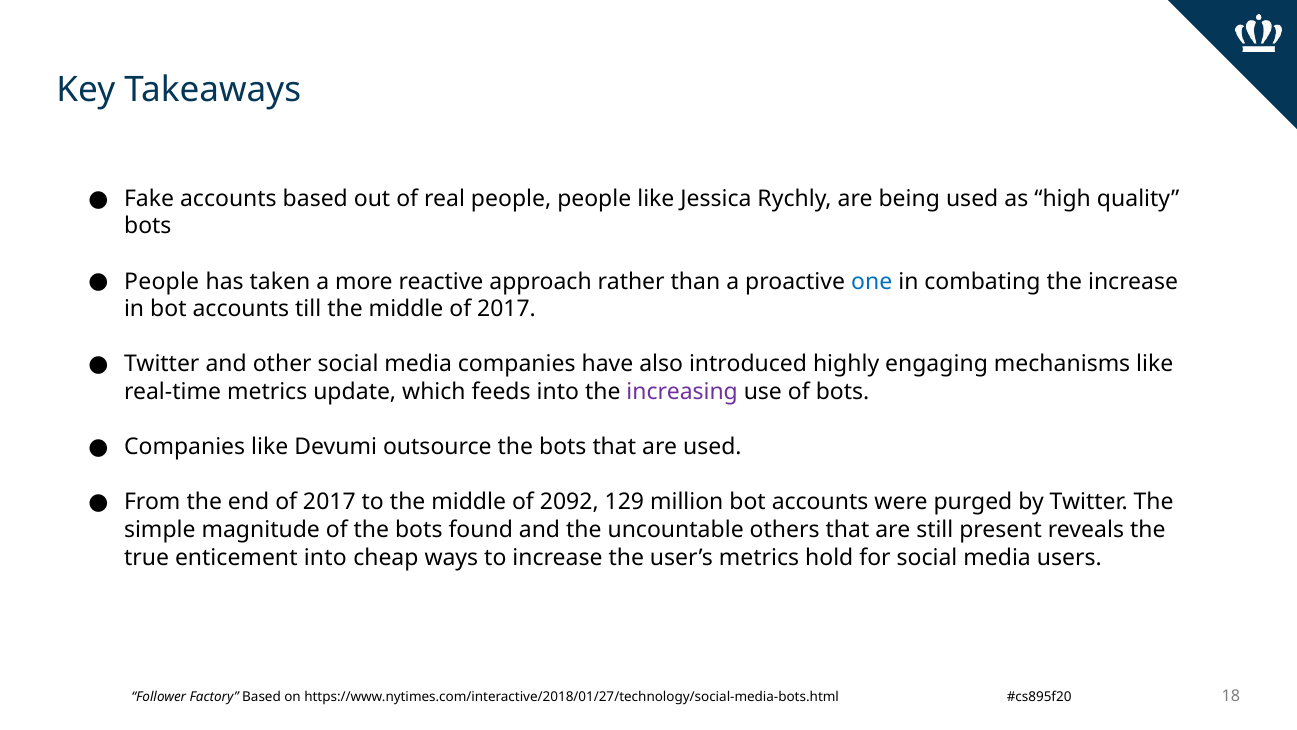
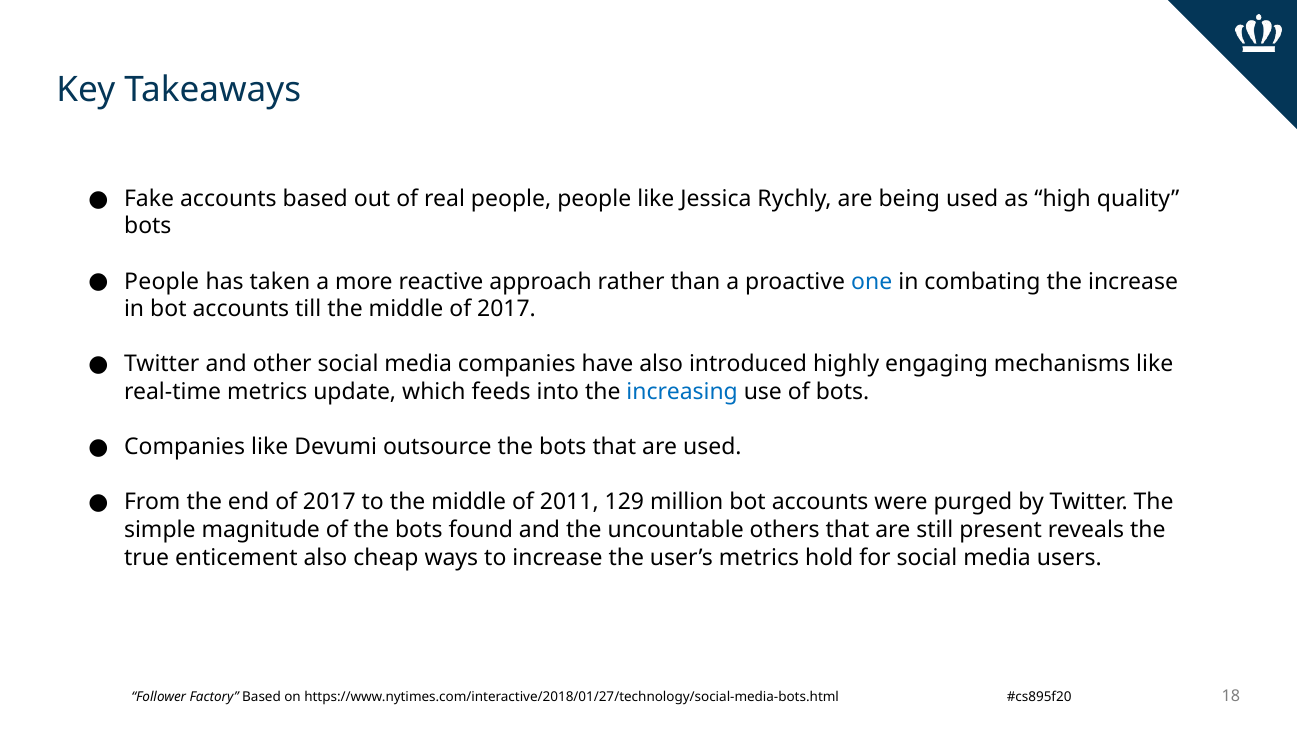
increasing colour: purple -> blue (682, 392)
2092: 2092 -> 2011 (569, 502)
enticement into: into -> also (325, 557)
